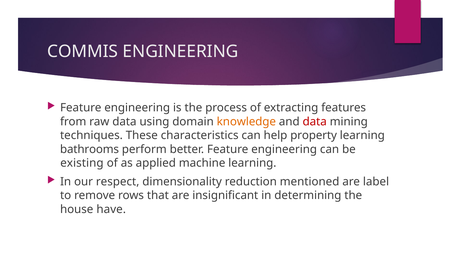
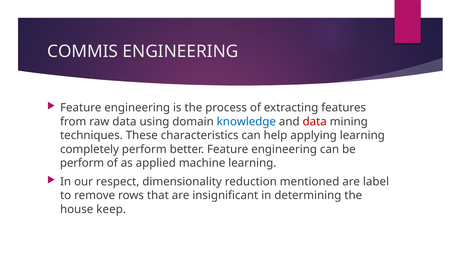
knowledge colour: orange -> blue (246, 122)
property: property -> applying (314, 136)
bathrooms: bathrooms -> completely (90, 149)
existing: existing -> perform (82, 163)
have: have -> keep (111, 210)
